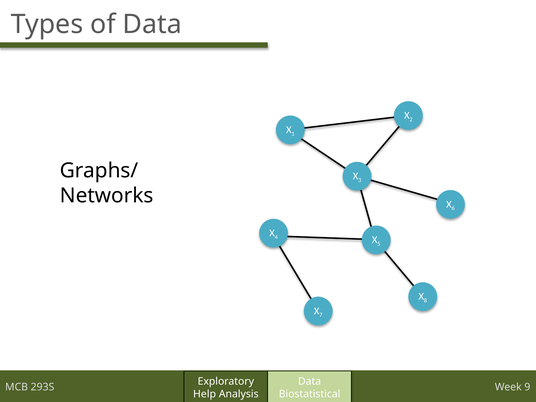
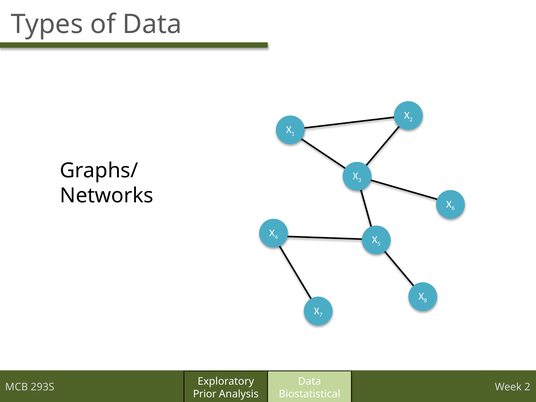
Week 9: 9 -> 2 (527, 387)
Help: Help -> Prior (205, 394)
